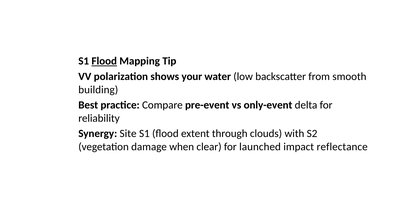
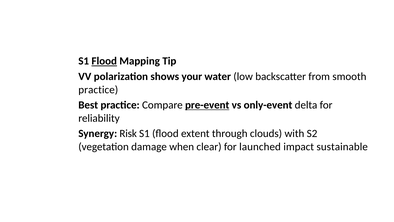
building: building -> practice (98, 89)
pre-event underline: none -> present (207, 105)
Site: Site -> Risk (128, 133)
reflectance: reflectance -> sustainable (342, 146)
